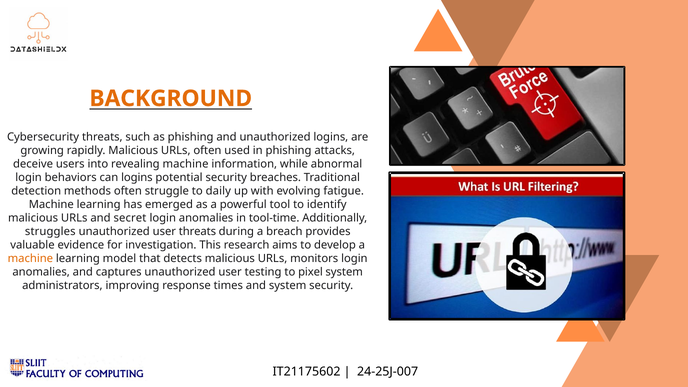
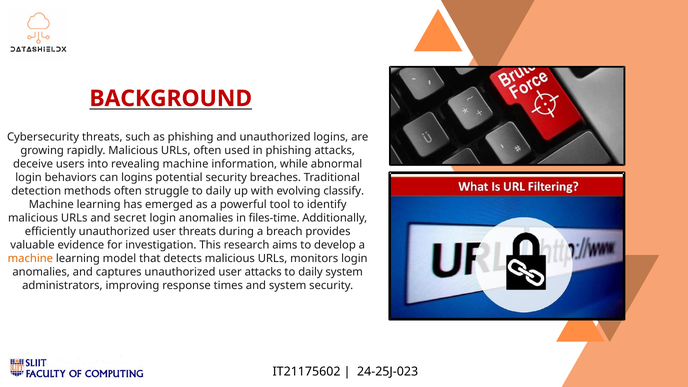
BACKGROUND colour: orange -> red (171, 98)
fatigue: fatigue -> classify (344, 191)
tool-time: tool-time -> files-time (274, 218)
struggles: struggles -> efficiently (50, 231)
user testing: testing -> attacks (263, 272)
pixel: pixel -> daily (310, 272)
24-25J-007: 24-25J-007 -> 24-25J-023 (388, 372)
